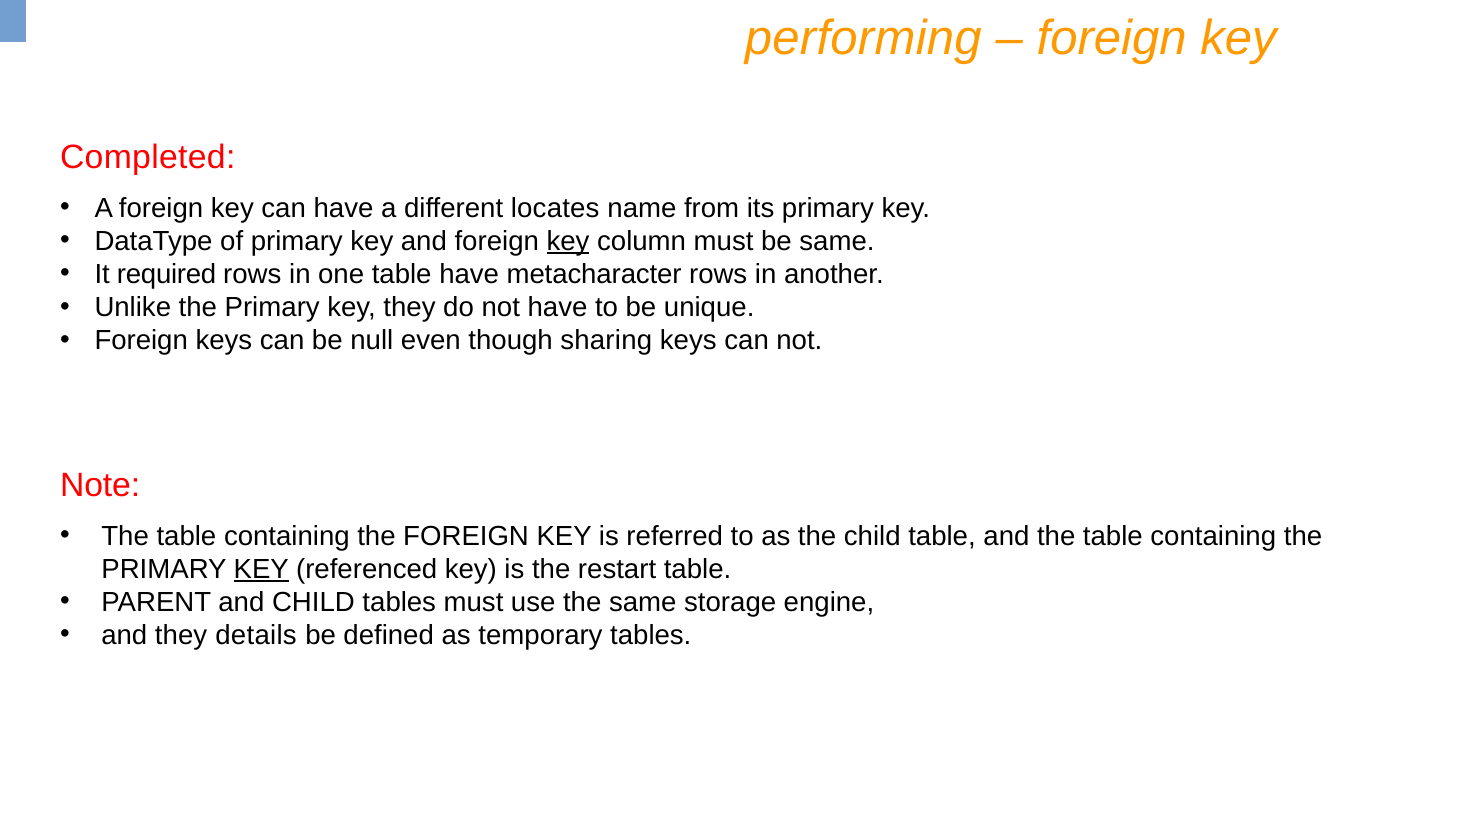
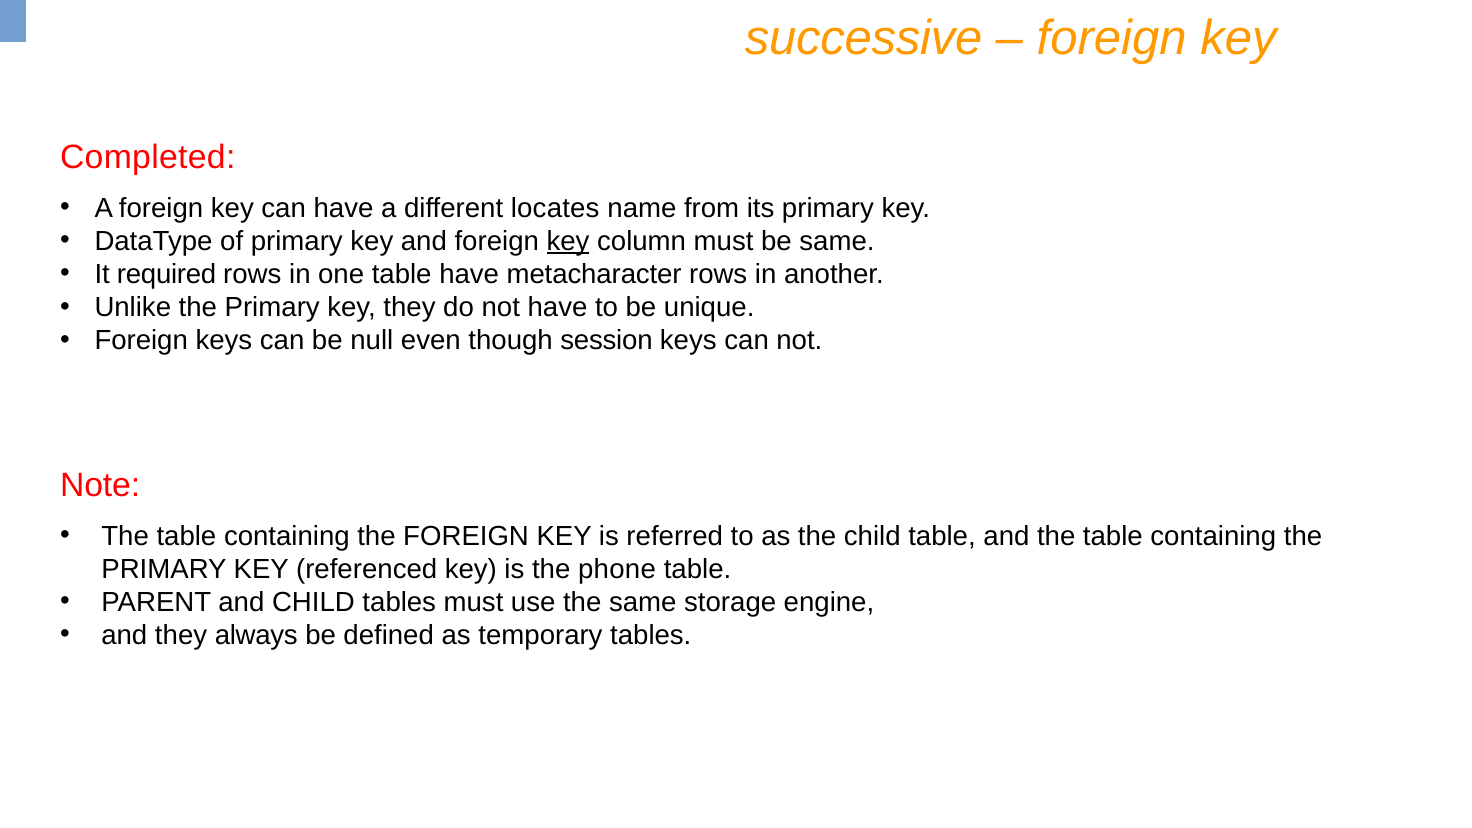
performing: performing -> successive (864, 38)
sharing: sharing -> session (606, 341)
KEY underline: present -> none (261, 569)
restart: restart -> phone (617, 569)
details: details -> always (256, 635)
